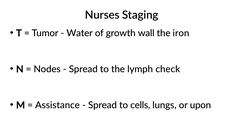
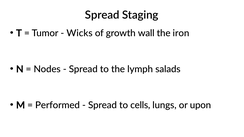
Nurses: Nurses -> Spread (102, 15)
Water: Water -> Wicks (79, 33)
check: check -> salads (168, 69)
Assistance: Assistance -> Performed (58, 105)
